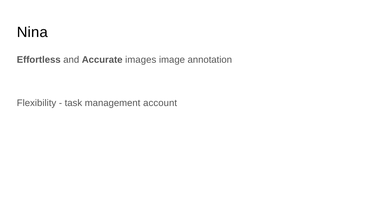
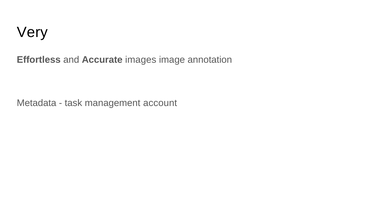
Nina: Nina -> Very (32, 32)
Flexibility: Flexibility -> Metadata (37, 103)
